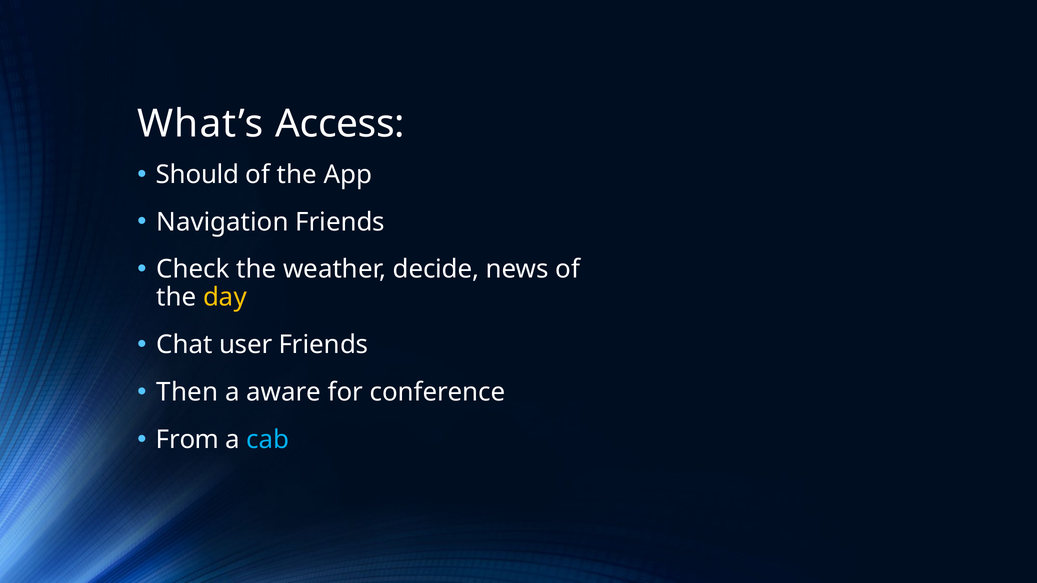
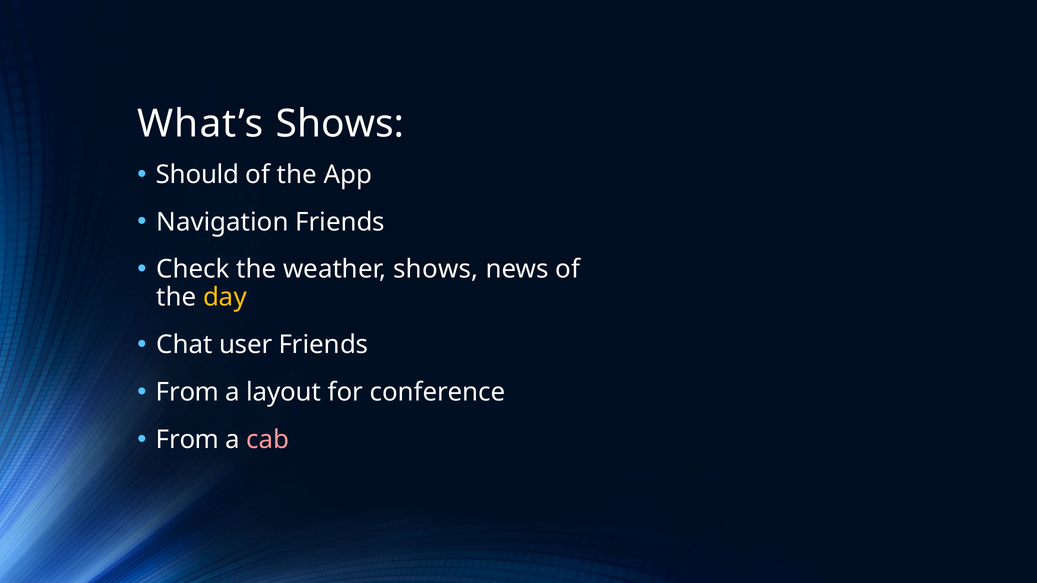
What’s Access: Access -> Shows (340, 124)
weather decide: decide -> shows (436, 270)
Then: Then -> From (188, 392)
aware: aware -> layout (284, 392)
cab colour: light blue -> pink (268, 440)
